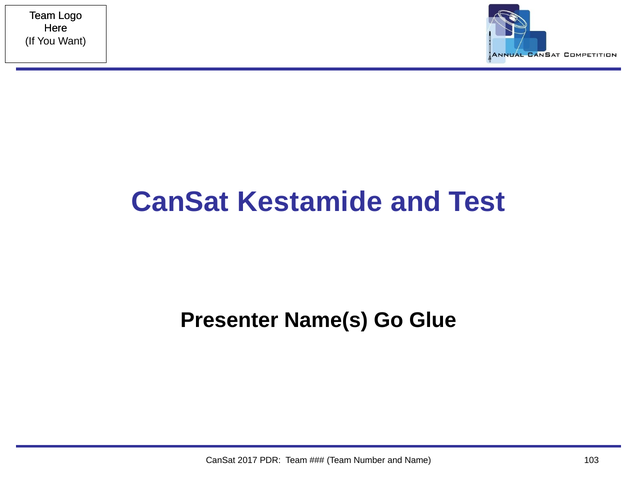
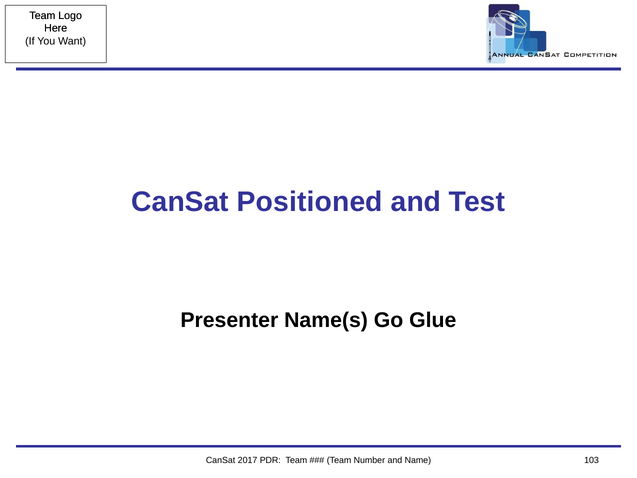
Kestamide: Kestamide -> Positioned (310, 202)
